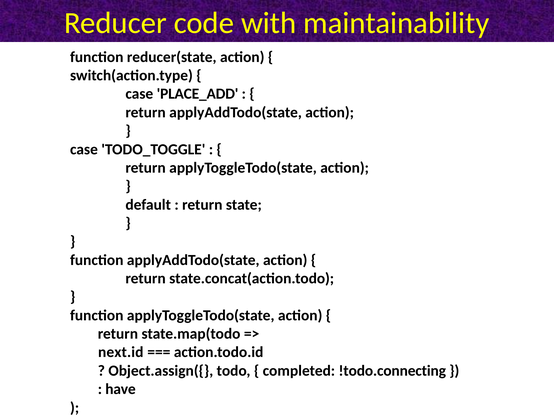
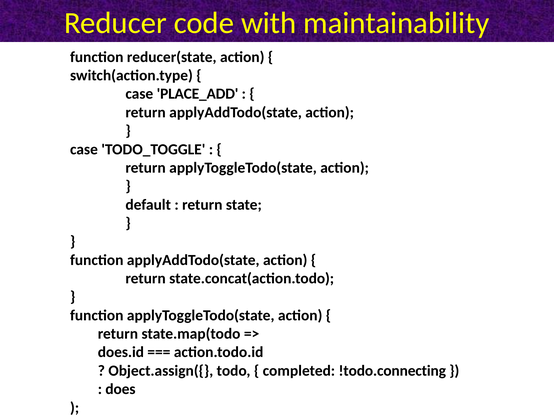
next.id: next.id -> does.id (121, 353)
have: have -> does (120, 390)
